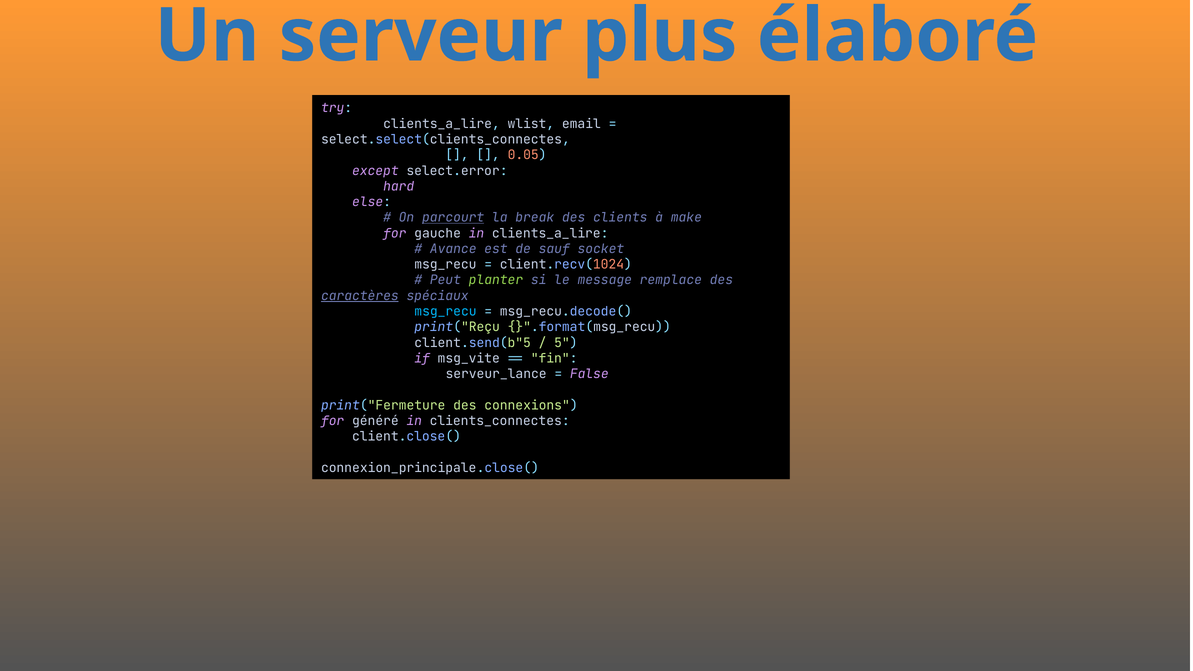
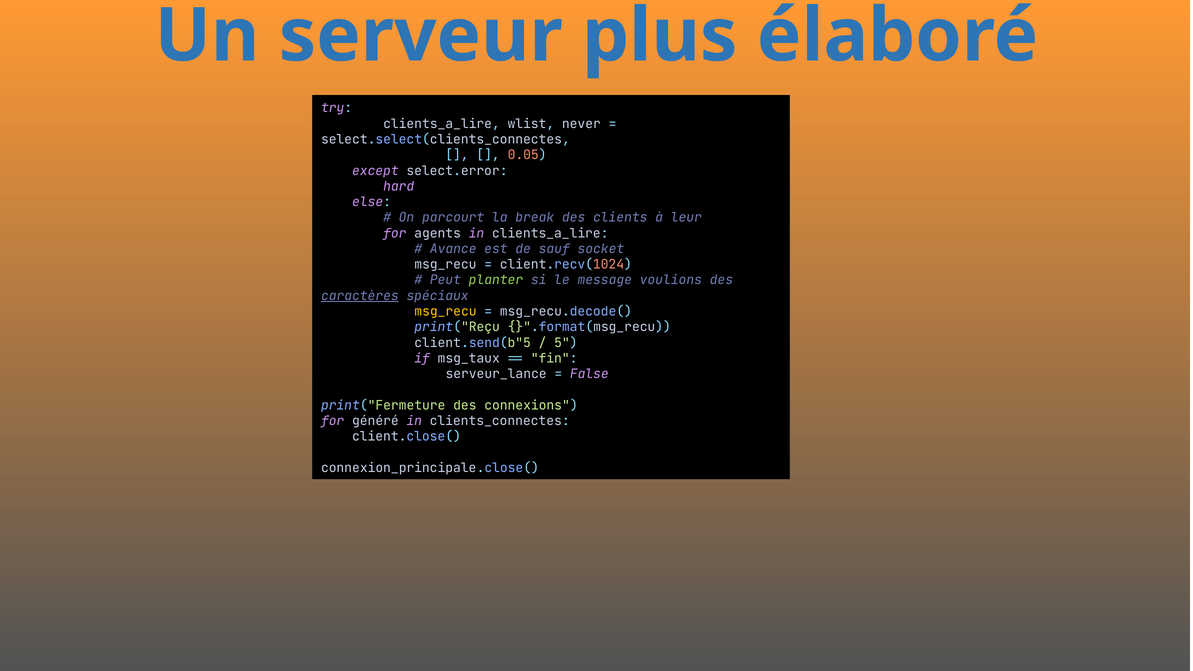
email: email -> never (581, 124)
parcourt underline: present -> none (453, 218)
make: make -> leur (686, 218)
gauche: gauche -> agents (438, 233)
remplace: remplace -> voulions (671, 280)
msg_recu colour: light blue -> yellow (445, 312)
msg_vite: msg_vite -> msg_taux (469, 358)
